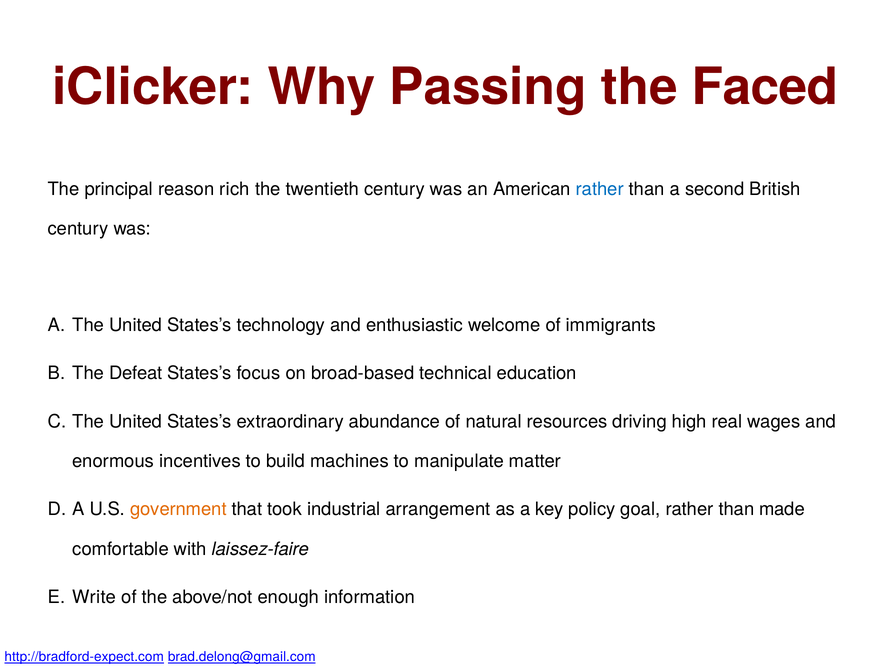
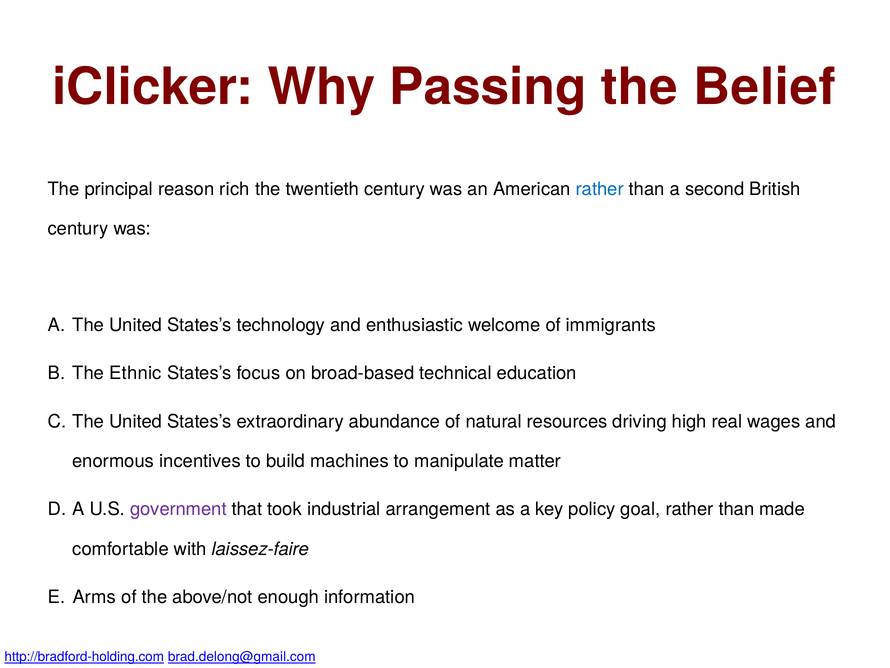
Faced: Faced -> Belief (765, 87)
Defeat: Defeat -> Ethnic (136, 373)
government colour: orange -> purple (178, 509)
Write: Write -> Arms (94, 597)
http://bradford-expect.com: http://bradford-expect.com -> http://bradford-holding.com (84, 656)
